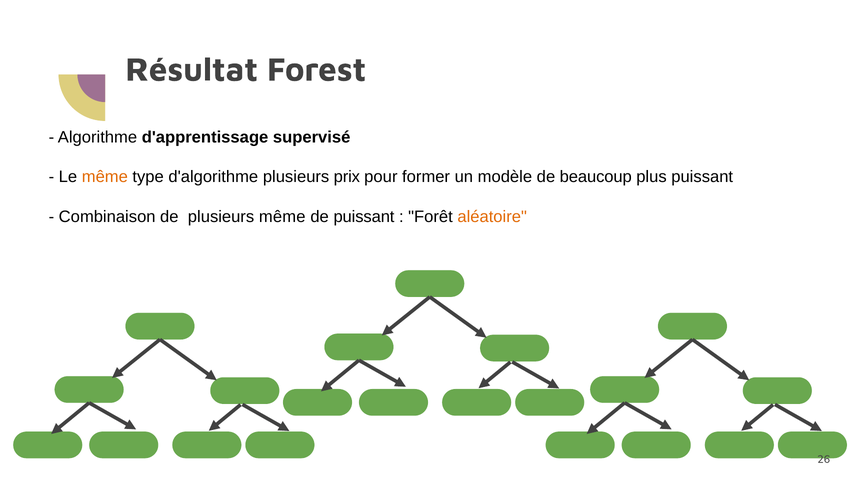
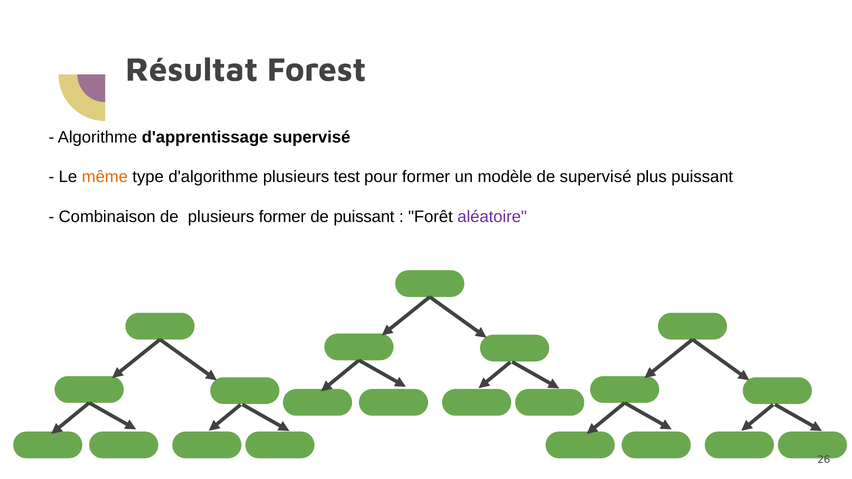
prix: prix -> test (347, 177)
de beaucoup: beaucoup -> supervisé (596, 177)
plusieurs même: même -> former (282, 217)
aléatoire colour: orange -> purple (492, 217)
